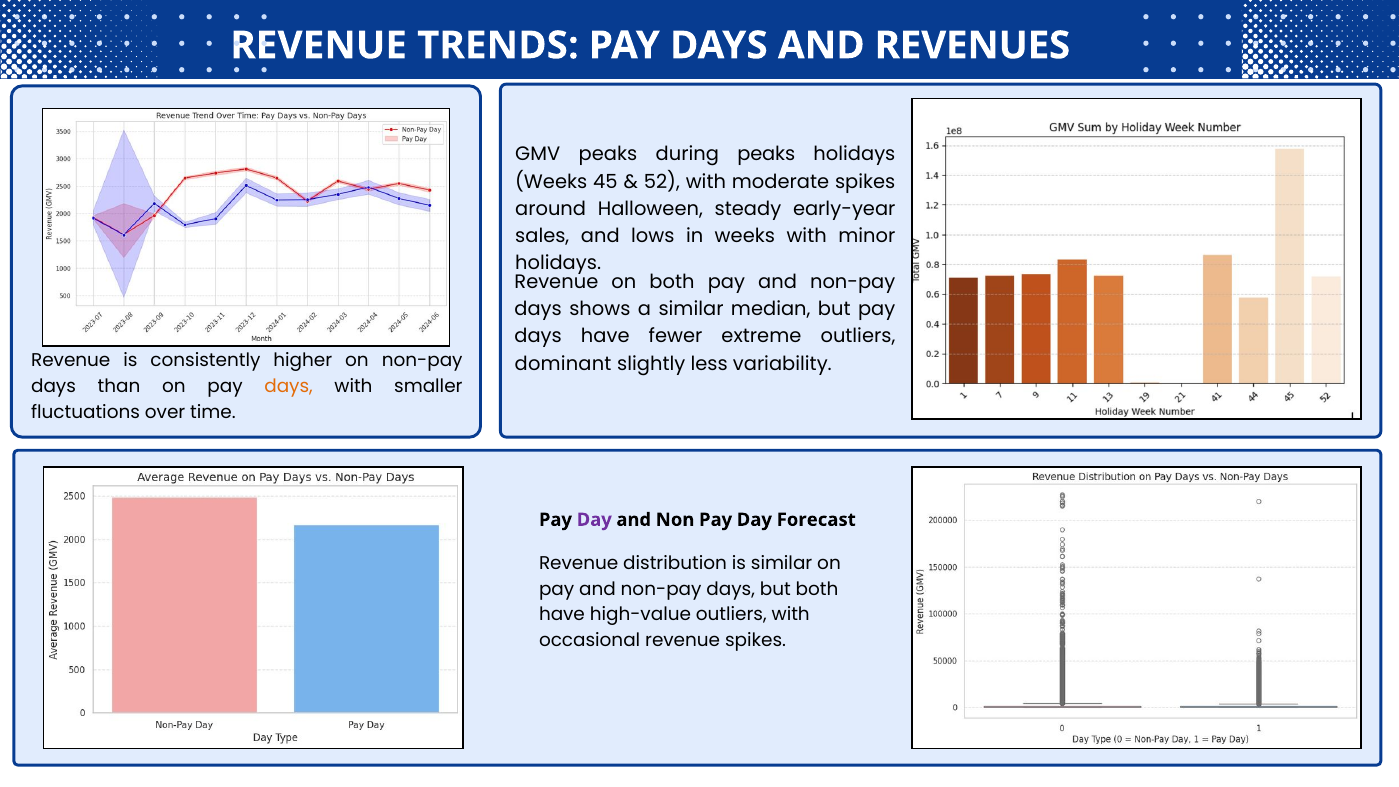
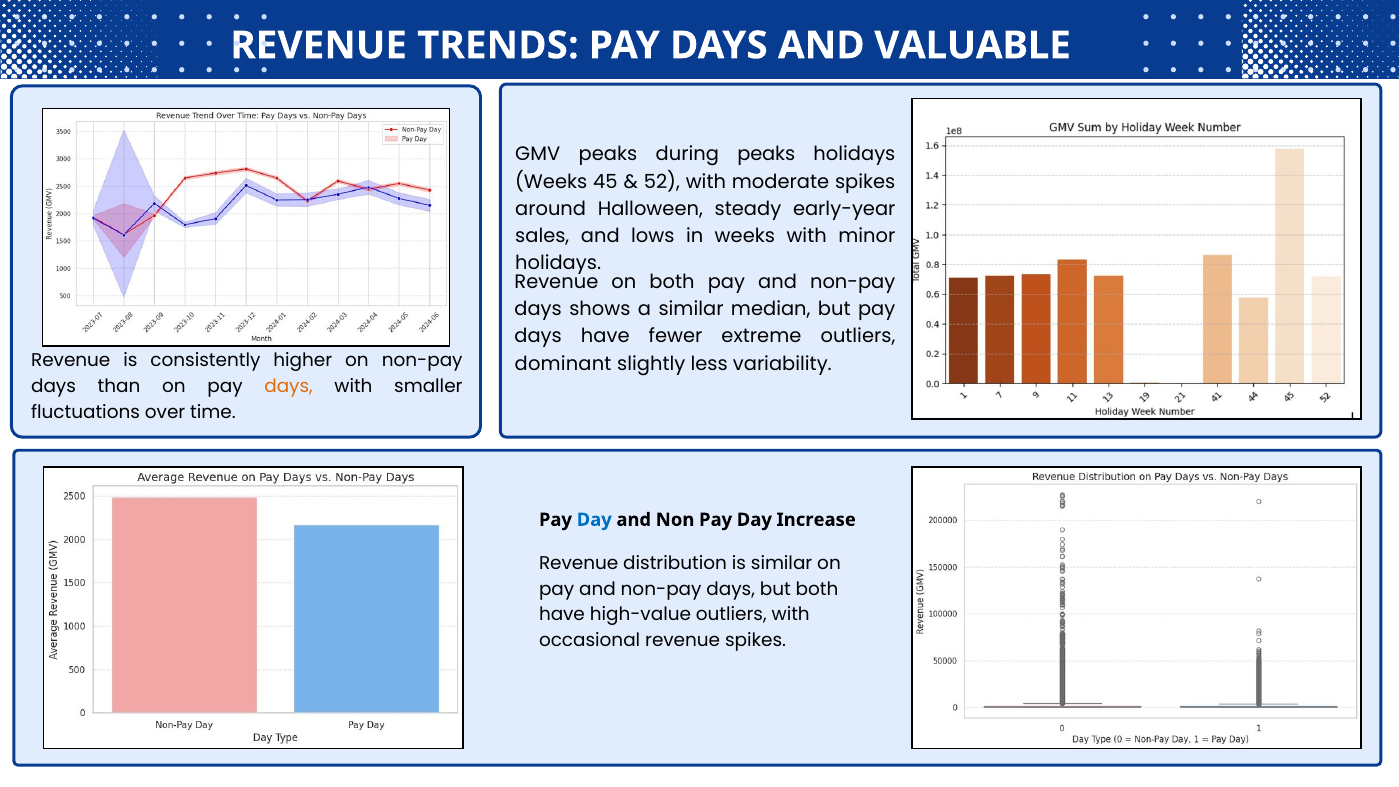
REVENUES: REVENUES -> VALUABLE (972, 46)
Day colour: purple -> blue (594, 520)
Forecast: Forecast -> Increase (816, 520)
